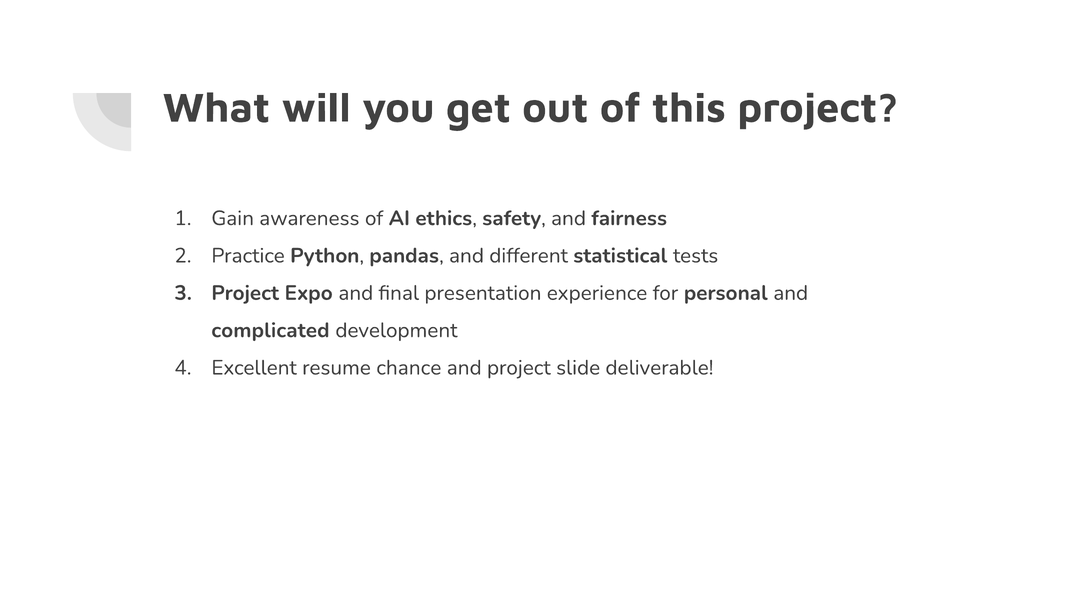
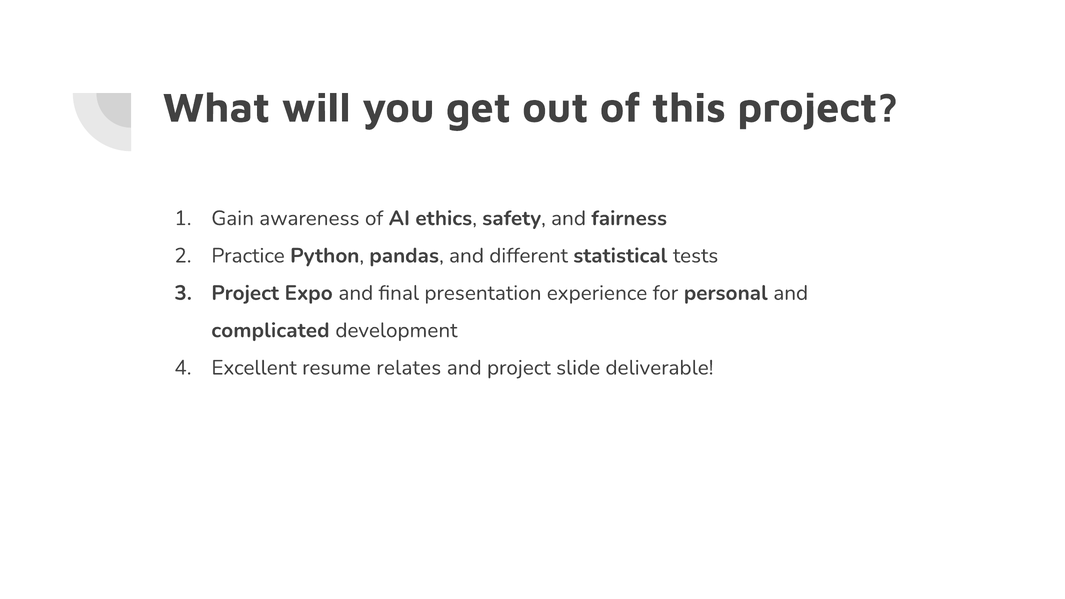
chance: chance -> relates (409, 368)
